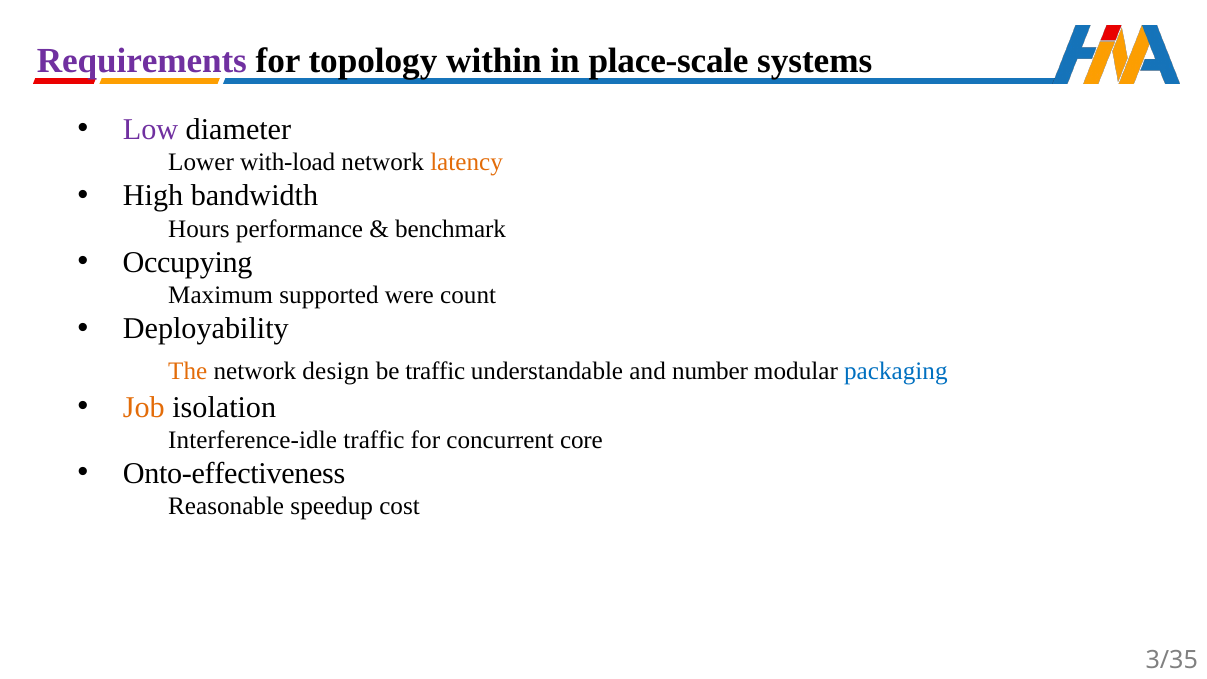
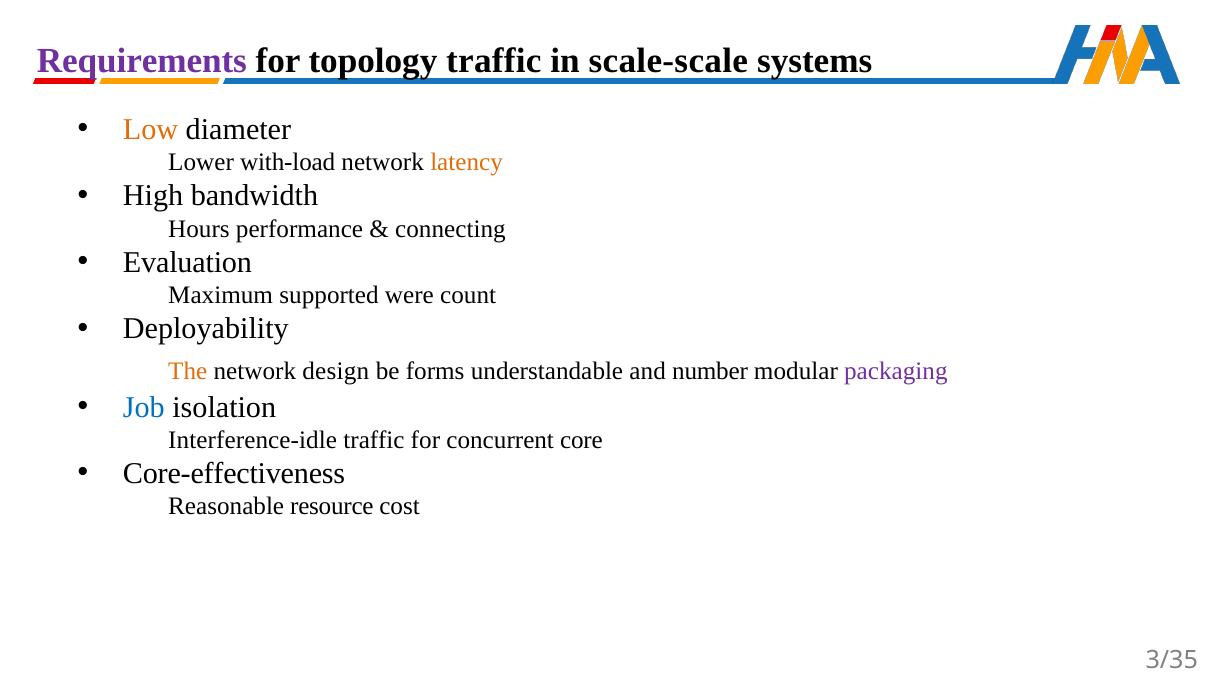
topology within: within -> traffic (494, 61)
place-scale: place-scale -> scale-scale (668, 61)
Low colour: purple -> orange (151, 130)
benchmark: benchmark -> connecting (450, 229)
Occupying: Occupying -> Evaluation (187, 262)
be traffic: traffic -> forms (435, 372)
packaging colour: blue -> purple (896, 372)
Job colour: orange -> blue (144, 407)
Onto-effectiveness: Onto-effectiveness -> Core-effectiveness (234, 474)
speedup: speedup -> resource (332, 506)
